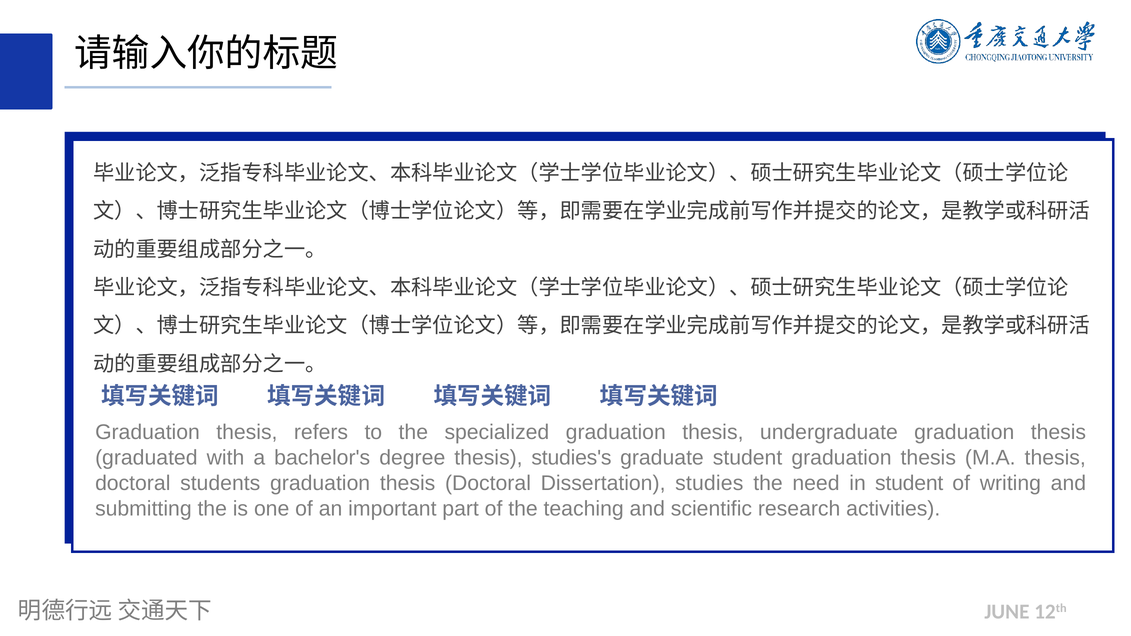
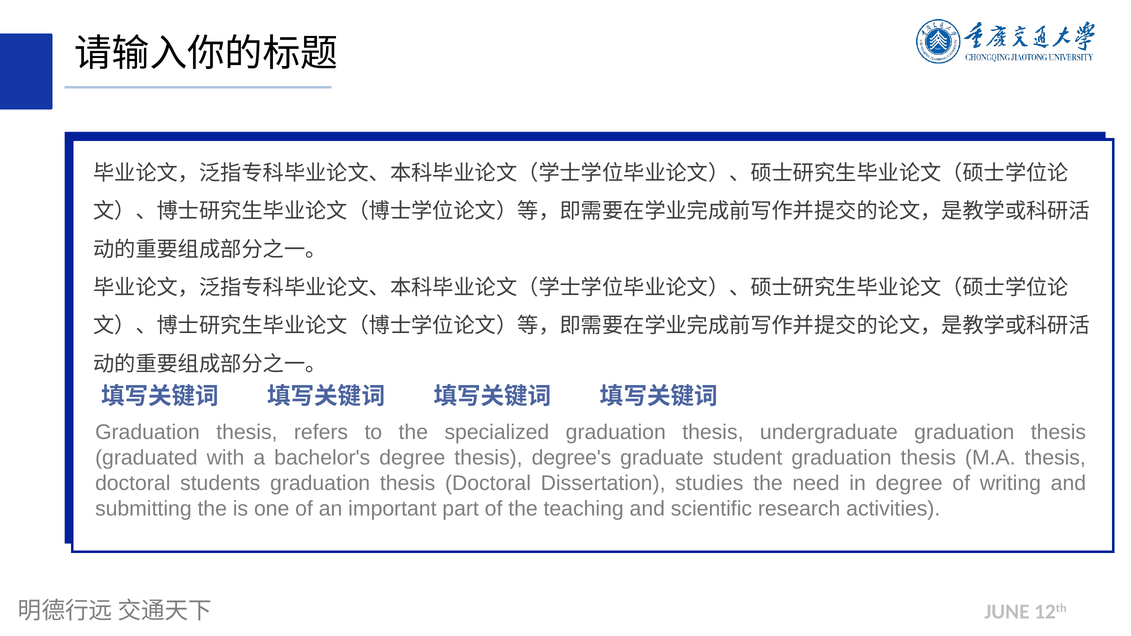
studies's: studies's -> degree's (571, 458)
in student: student -> degree (909, 483)
